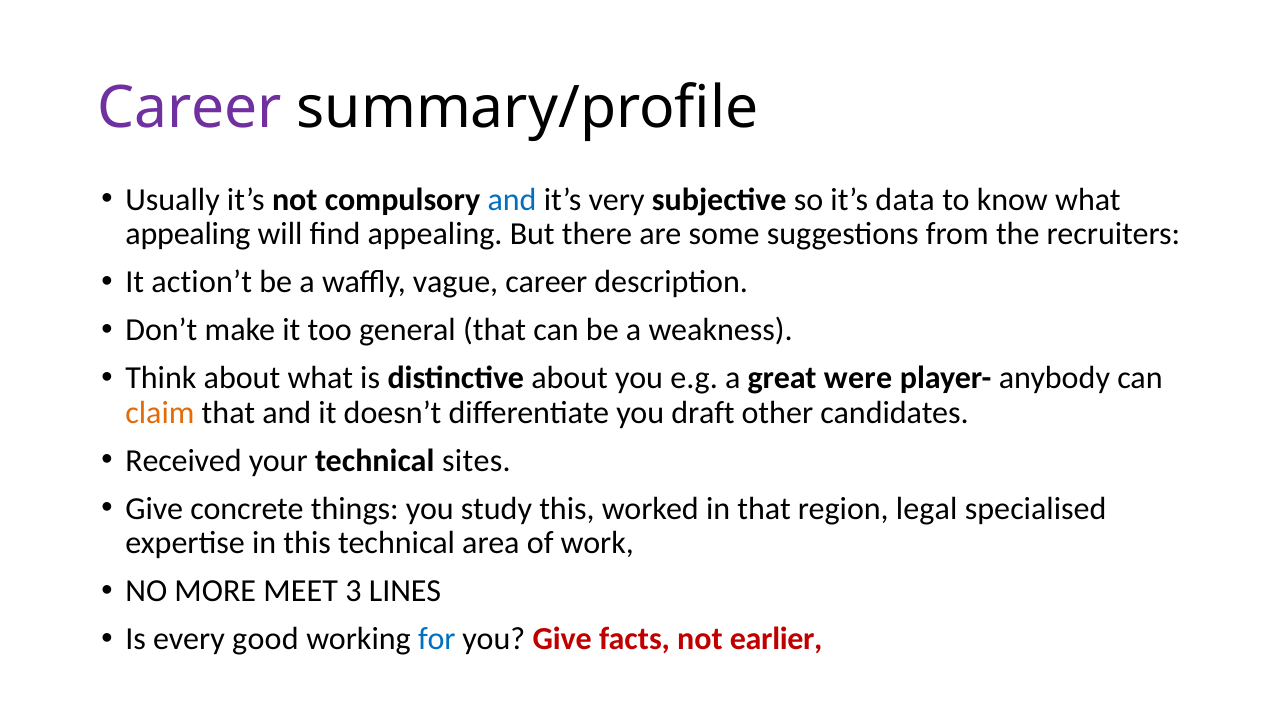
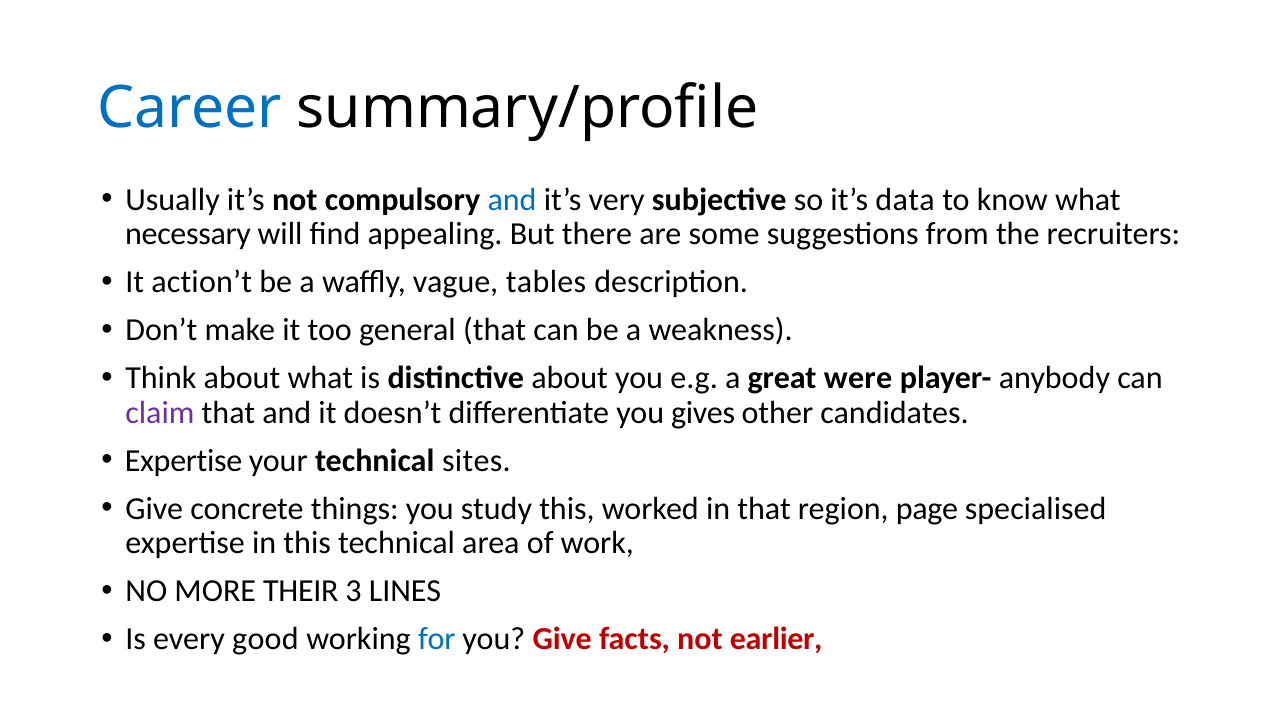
Career colour: purple -> blue (190, 108)
appealing: appealing -> necessary (188, 234)
vague career: career -> tables (546, 282)
claim colour: orange -> purple (160, 413)
draft: draft -> gives (703, 413)
Received: Received -> Expertise (184, 461)
legal: legal -> page (927, 509)
MEET: MEET -> THEIR (301, 591)
